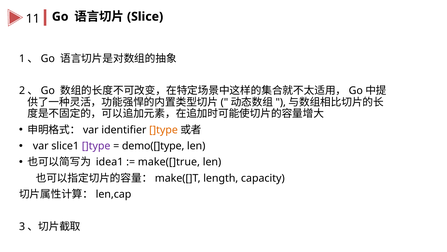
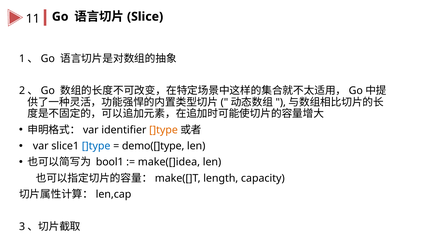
]type colour: purple -> blue (96, 146)
idea1: idea1 -> bool1 (110, 162)
make([]true: make([]true -> make([]idea (169, 162)
